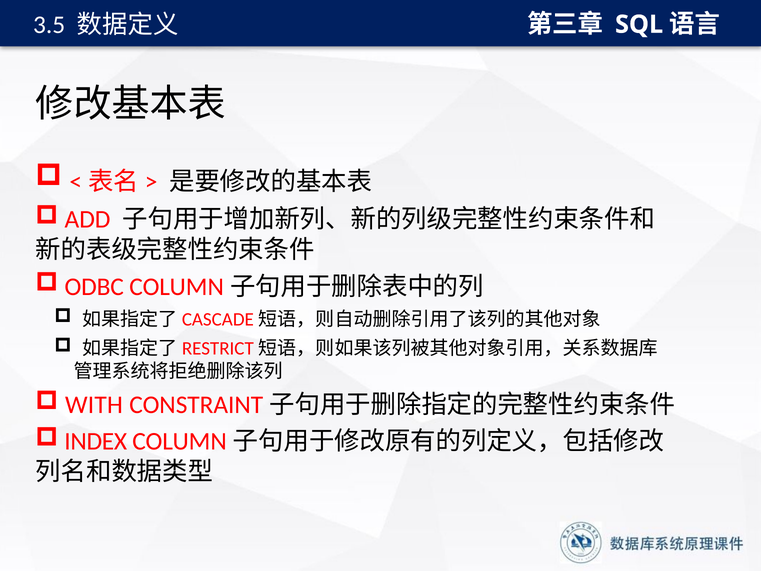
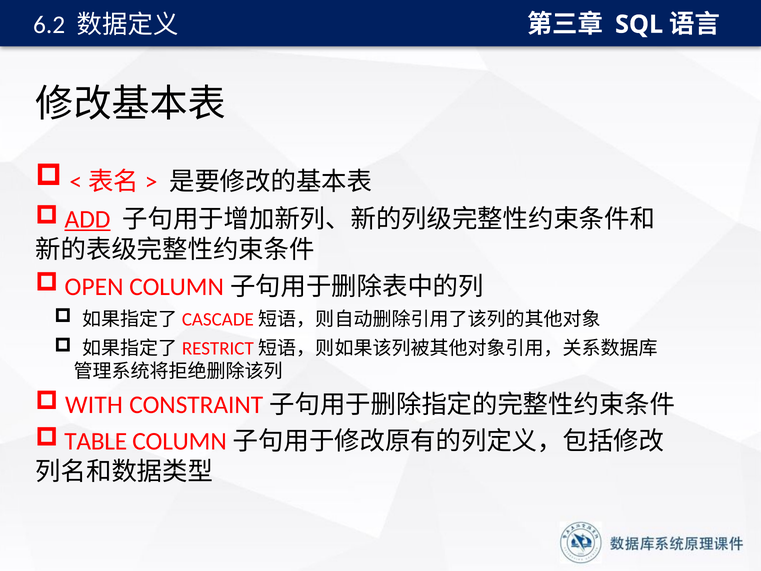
3.5: 3.5 -> 6.2 (49, 25)
ADD underline: none -> present (88, 219)
ODBC: ODBC -> OPEN (94, 287)
INDEX: INDEX -> TABLE (96, 441)
